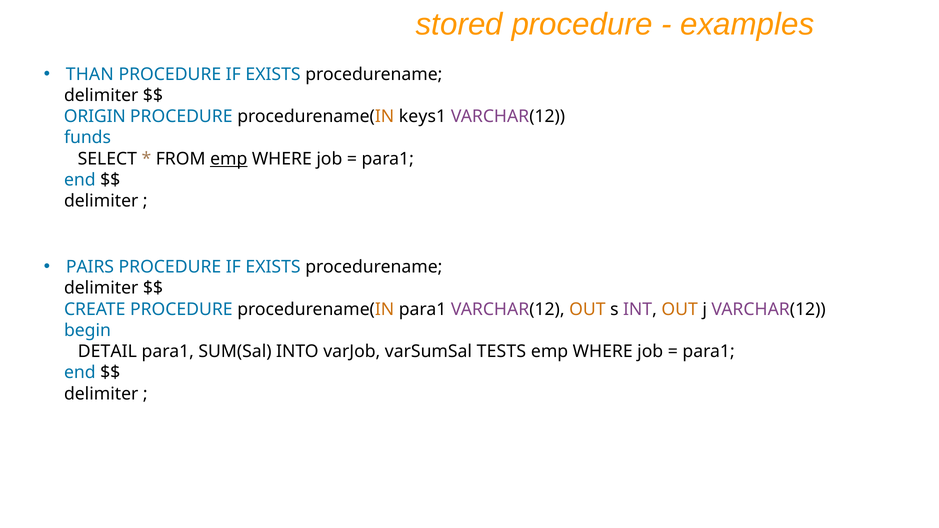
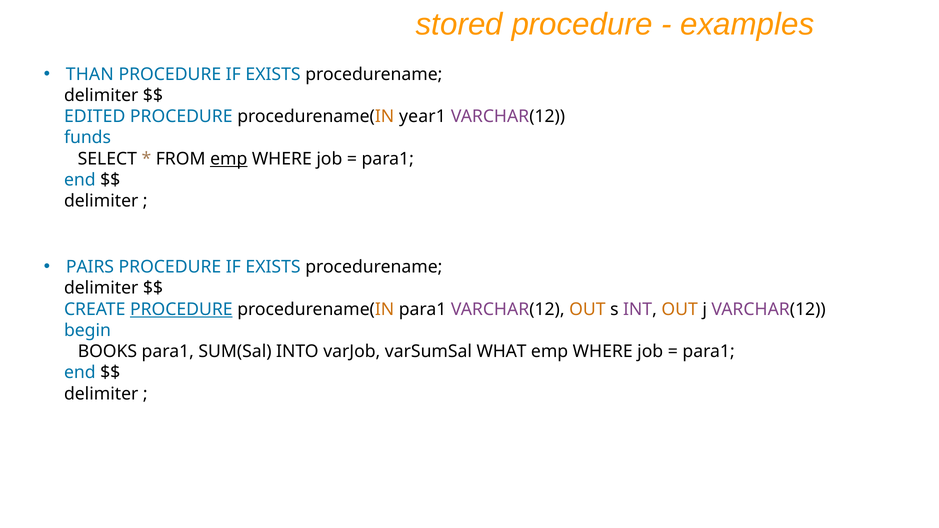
ORIGIN: ORIGIN -> EDITED (95, 117)
keys1: keys1 -> year1 (422, 117)
PROCEDURE underline: none -> present (181, 309)
DETAIL: DETAIL -> BOOKS (107, 352)
TESTS: TESTS -> WHAT (502, 352)
